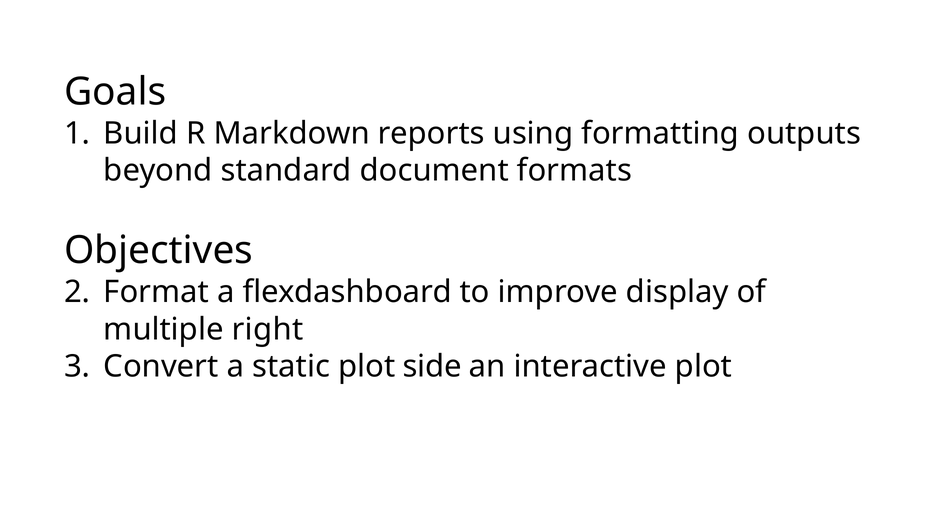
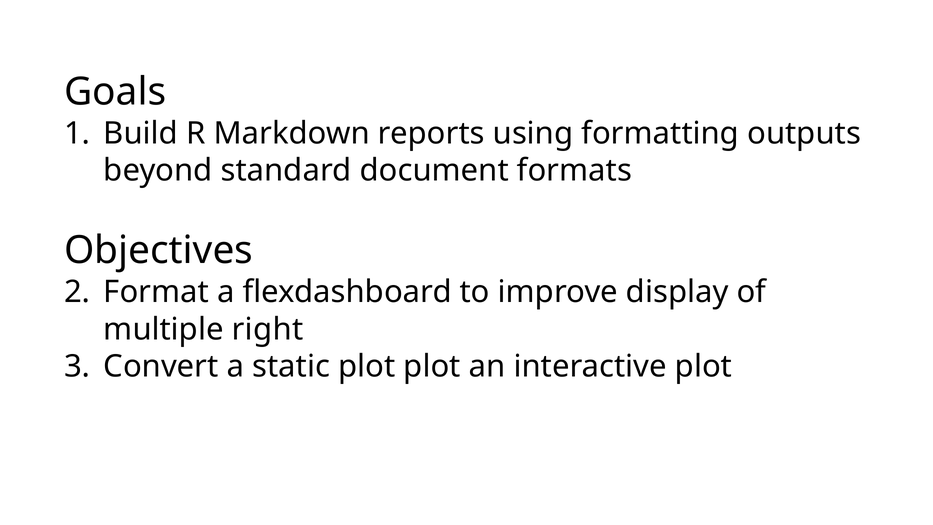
plot side: side -> plot (432, 367)
